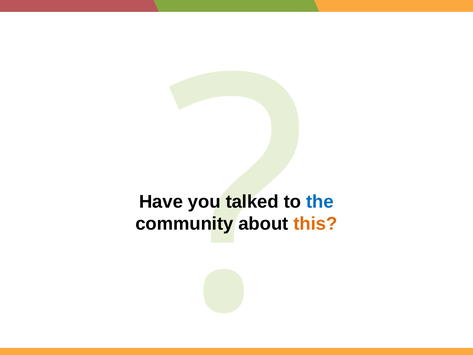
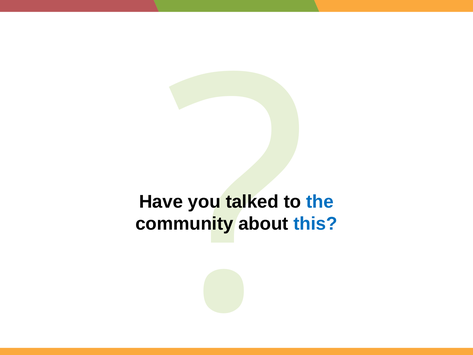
this colour: orange -> blue (315, 224)
